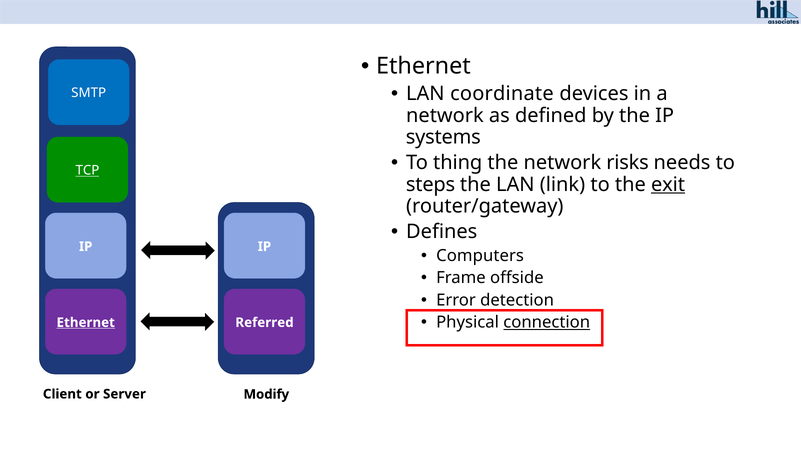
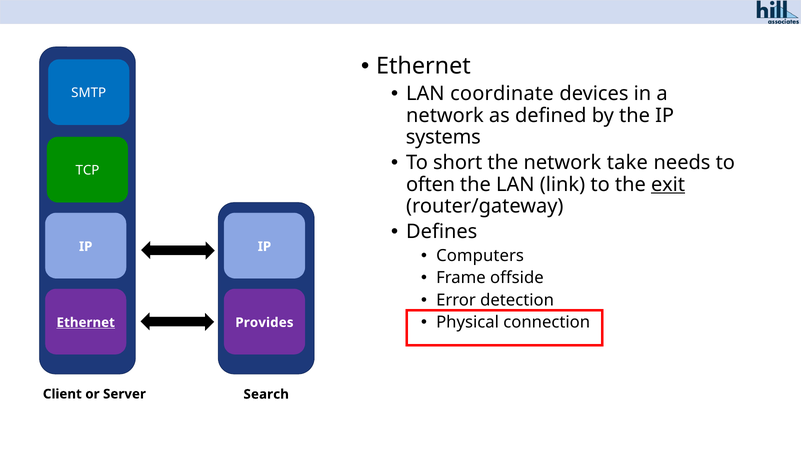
thing: thing -> short (458, 163)
risks: risks -> take (627, 163)
TCP underline: present -> none (87, 171)
steps: steps -> often (431, 185)
connection underline: present -> none (547, 323)
Referred: Referred -> Provides (264, 323)
Modify: Modify -> Search (266, 395)
